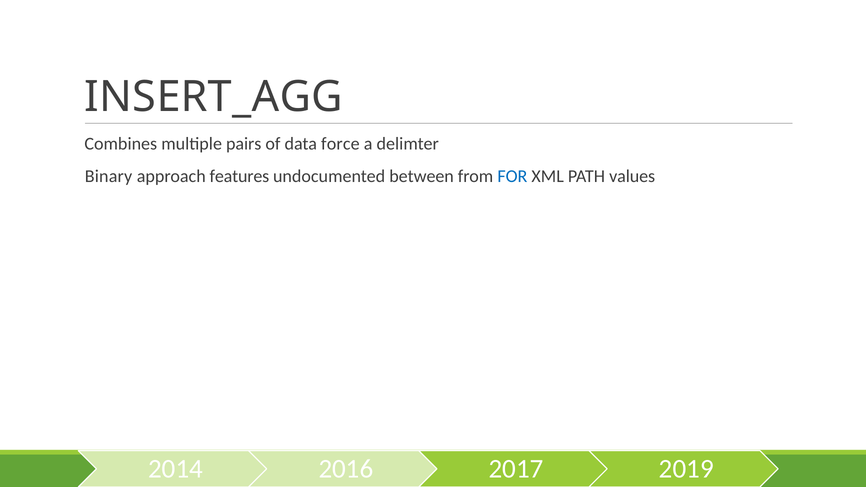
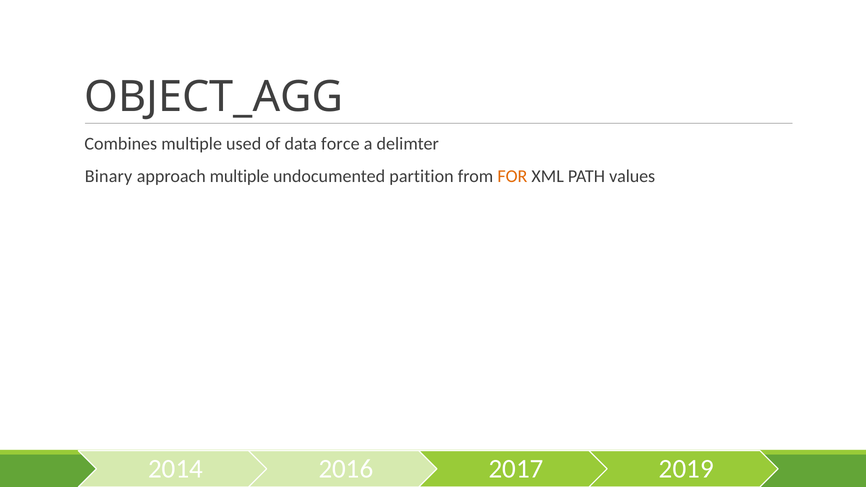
INSERT_AGG: INSERT_AGG -> OBJECT_AGG (214, 97)
pairs: pairs -> used (244, 144)
approach features: features -> multiple (239, 176)
between: between -> partition (422, 176)
FOR colour: blue -> orange (512, 176)
